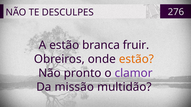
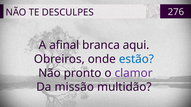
A estão: estão -> afinal (64, 45)
fruir: fruir -> aqui (136, 45)
estão colour: orange -> blue (136, 59)
